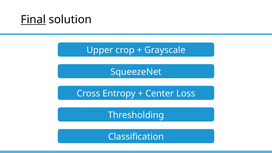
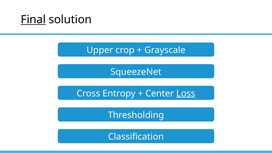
Loss underline: none -> present (186, 93)
